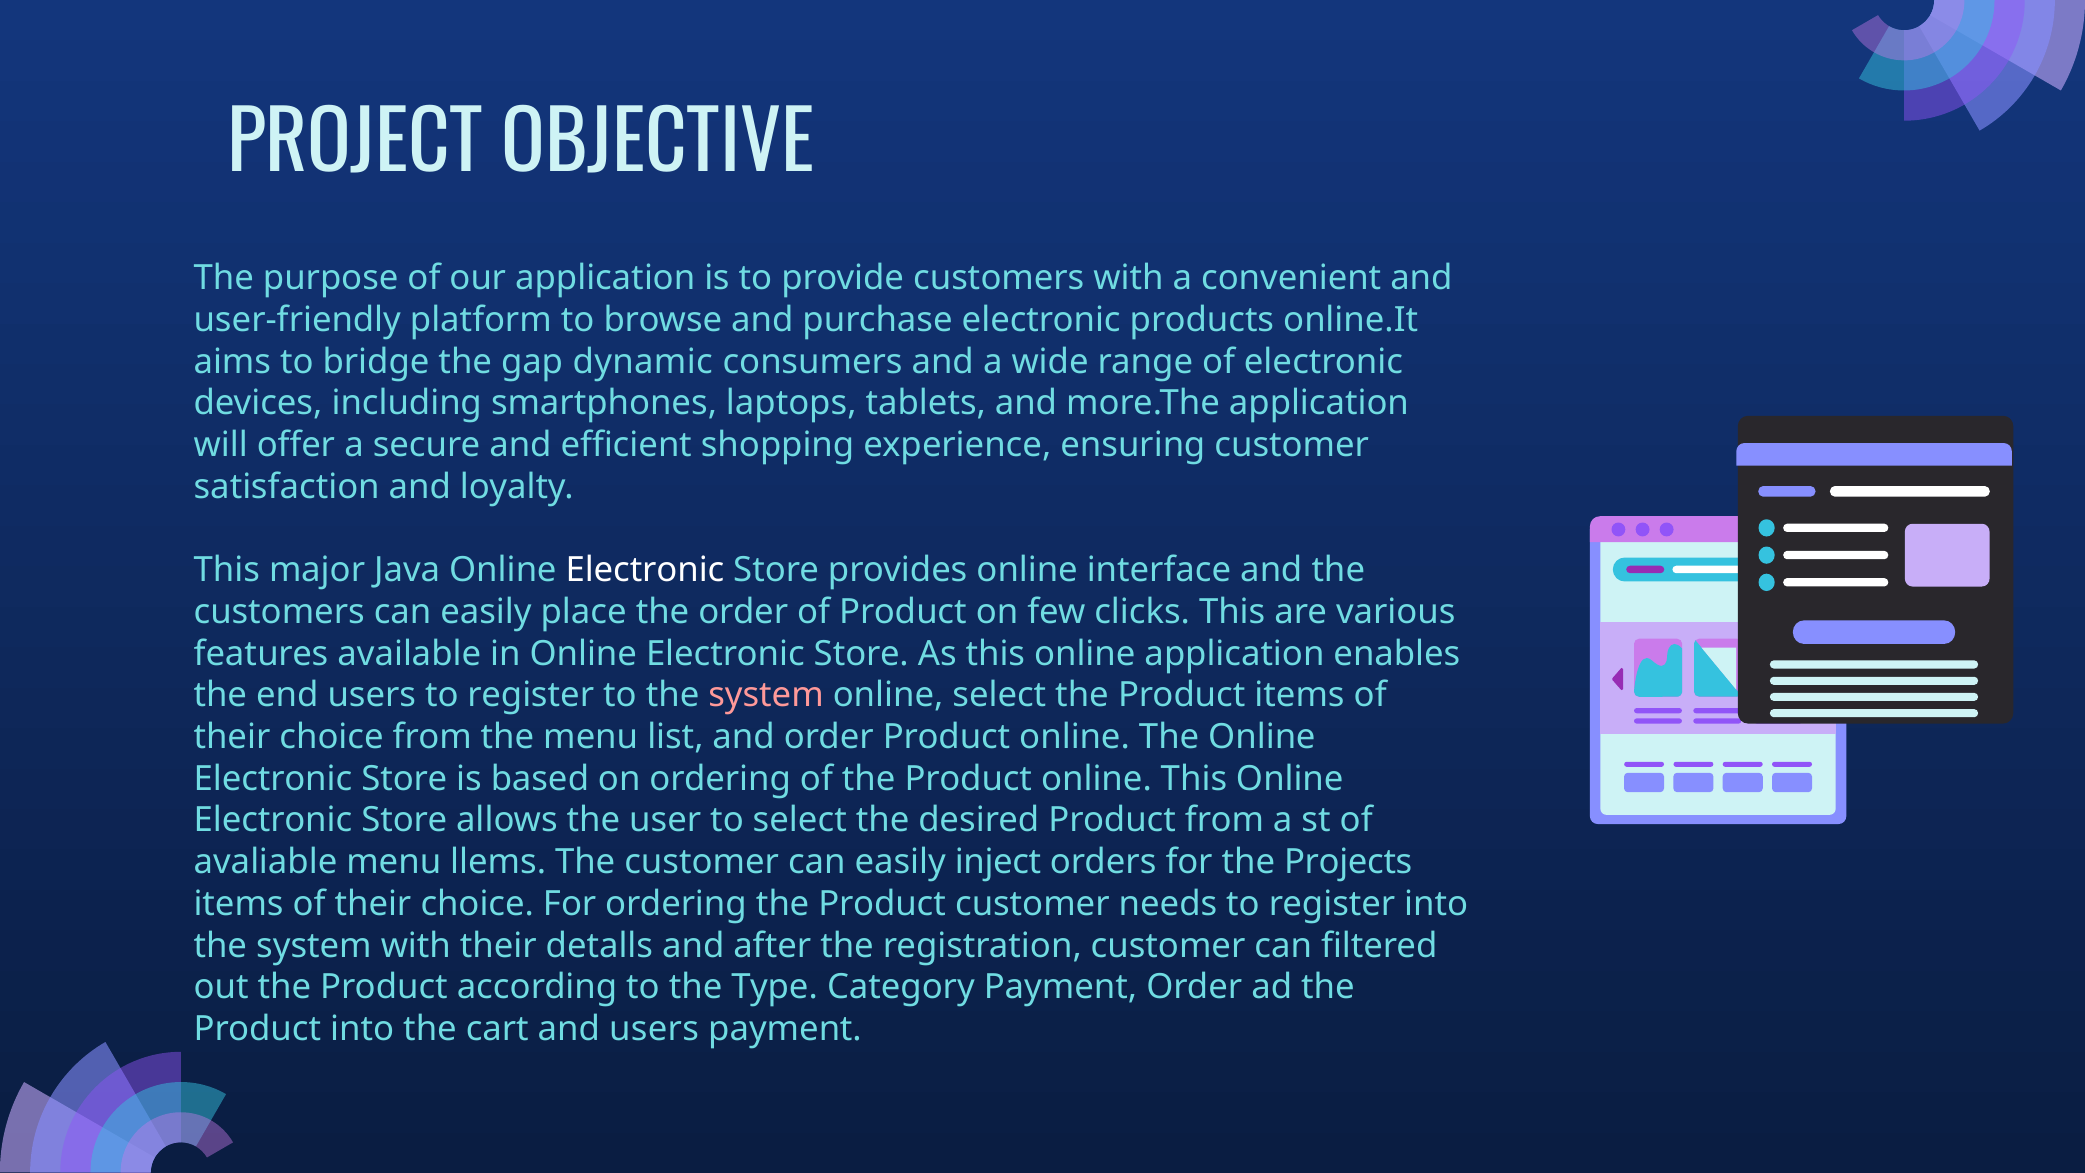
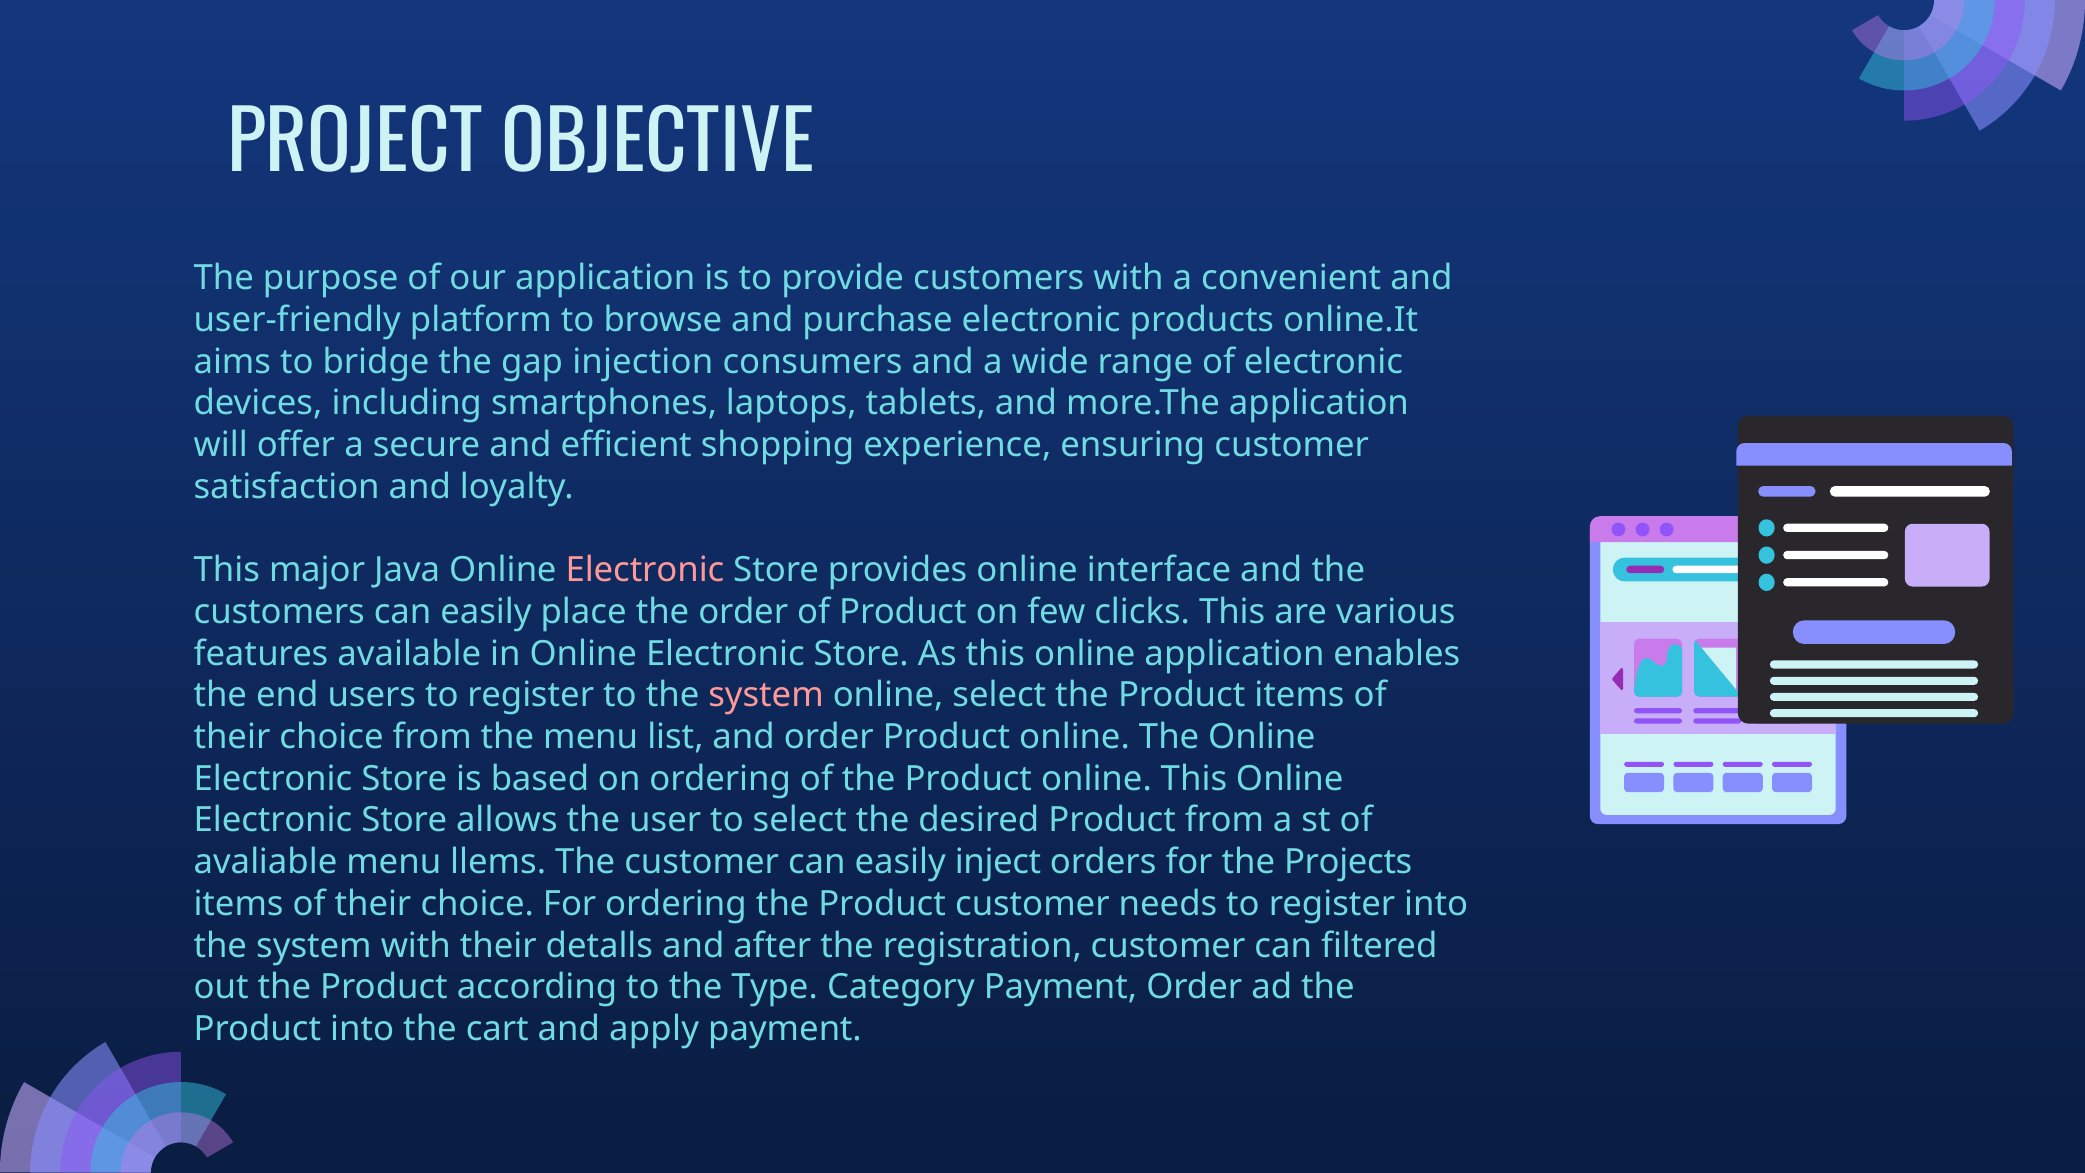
dynamic: dynamic -> injection (643, 362)
Electronic colour: white -> pink (645, 570)
and users: users -> apply (654, 1029)
